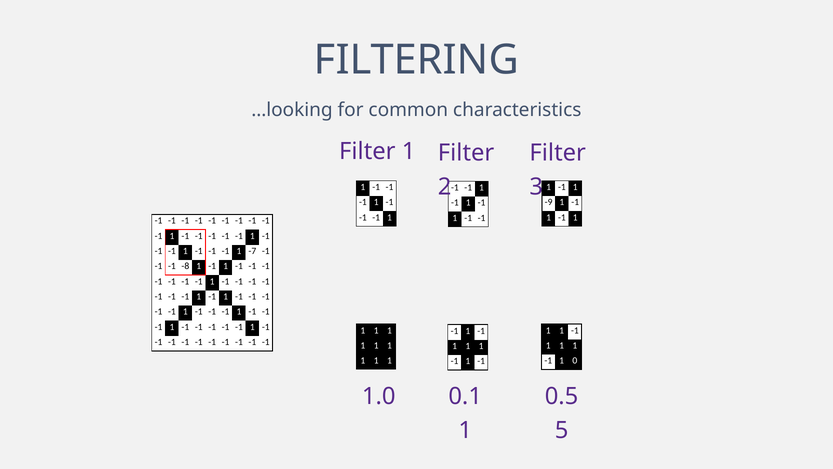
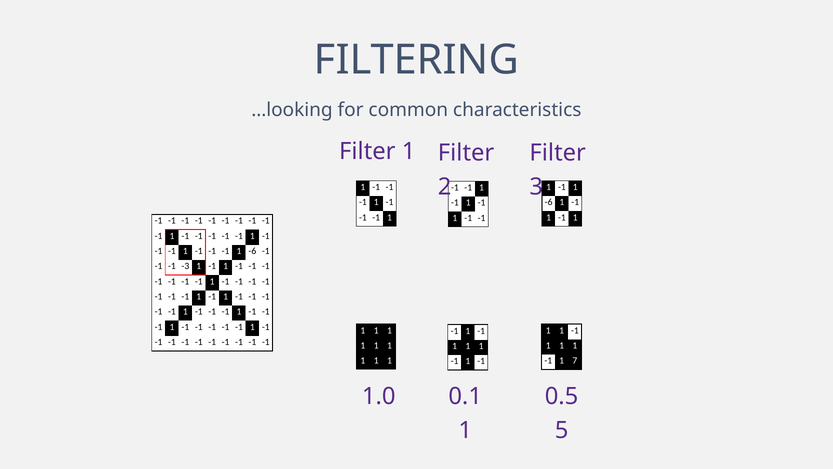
-9: -9 -> -6 (549, 202)
-1 -1 1 -7: -7 -> -6 (252, 251)
-8: -8 -> -3 (185, 266)
0: 0 -> 7 (575, 360)
